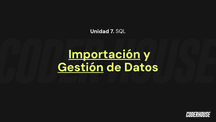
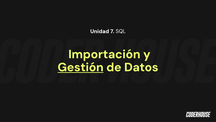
Importación underline: present -> none (104, 54)
